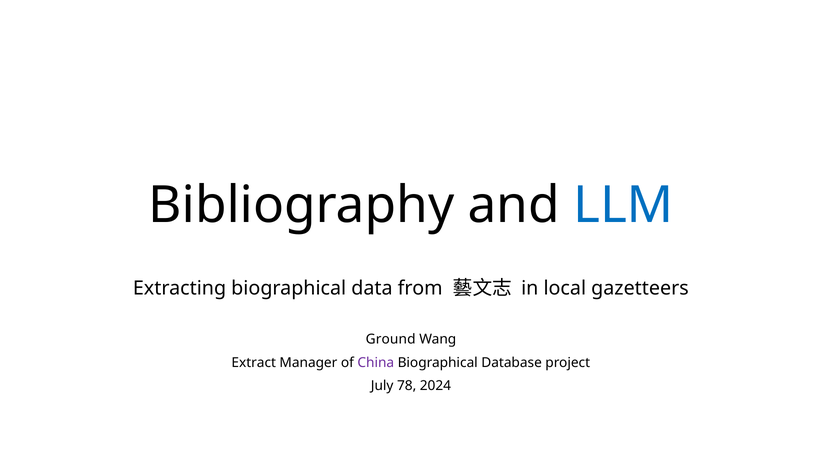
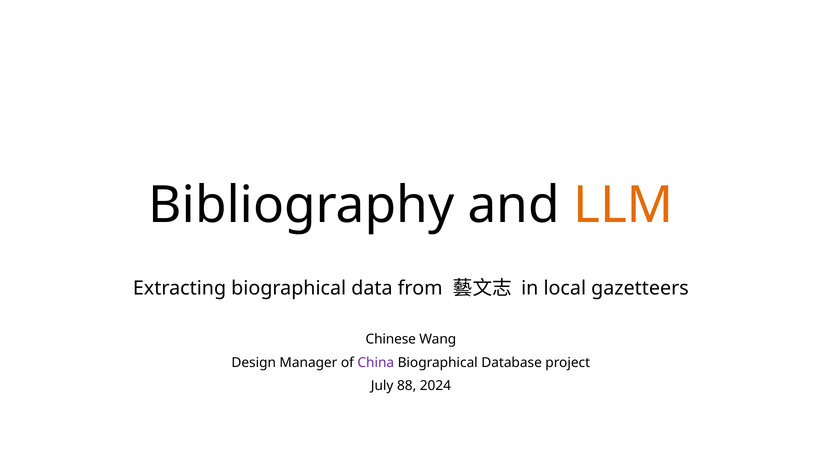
LLM colour: blue -> orange (623, 205)
Ground: Ground -> Chinese (391, 340)
Extract: Extract -> Design (254, 363)
78: 78 -> 88 (407, 386)
